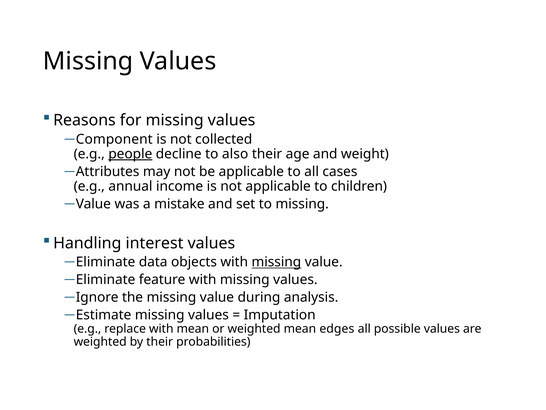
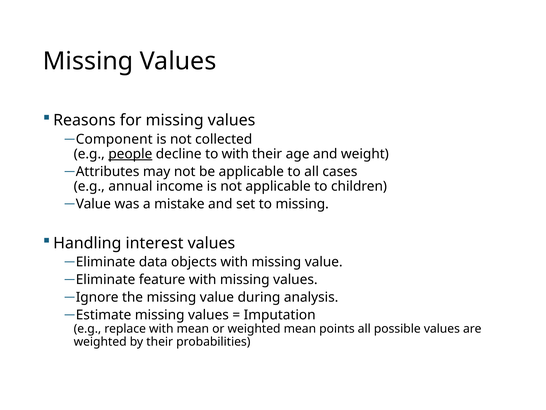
to also: also -> with (235, 154)
missing underline: present -> none (276, 262)
edges: edges -> points (337, 328)
